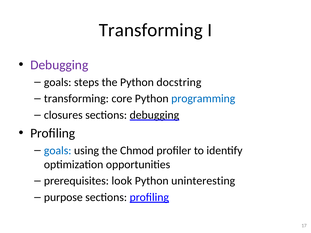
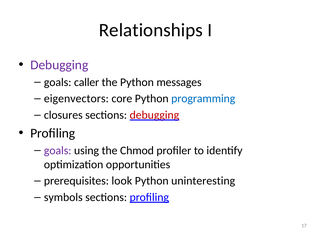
Transforming: Transforming -> Relationships (151, 30)
steps: steps -> caller (87, 82)
docstring: docstring -> messages (179, 82)
transforming: transforming -> eigenvectors (76, 99)
debugging colour: black -> red (154, 115)
goals colour: blue -> purple (58, 151)
purpose: purpose -> symbols (63, 198)
